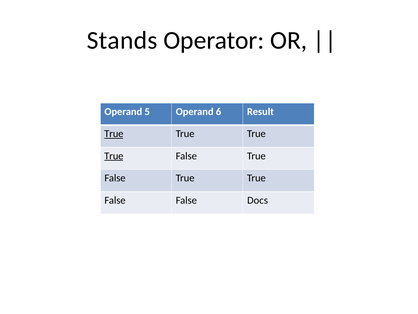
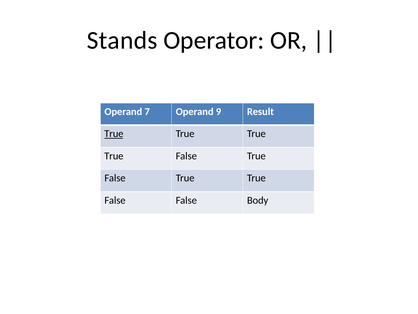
5: 5 -> 7 (147, 111)
6: 6 -> 9 (218, 111)
True underline: present -> none (114, 156)
Docs: Docs -> Body (258, 200)
